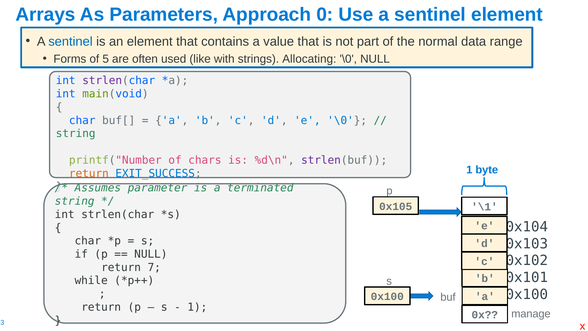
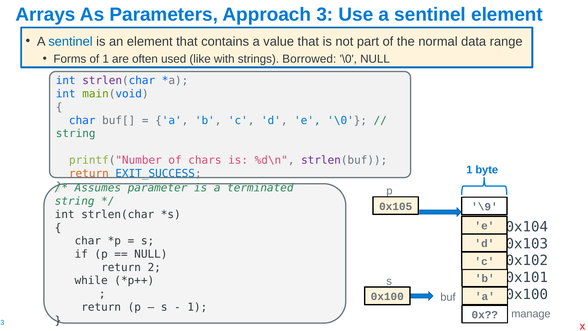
0: 0 -> 3 (325, 14)
of 5: 5 -> 1 (106, 59)
Allocating: Allocating -> Borrowed (309, 59)
\1: \1 -> \9 (484, 207)
7: 7 -> 2 (154, 267)
